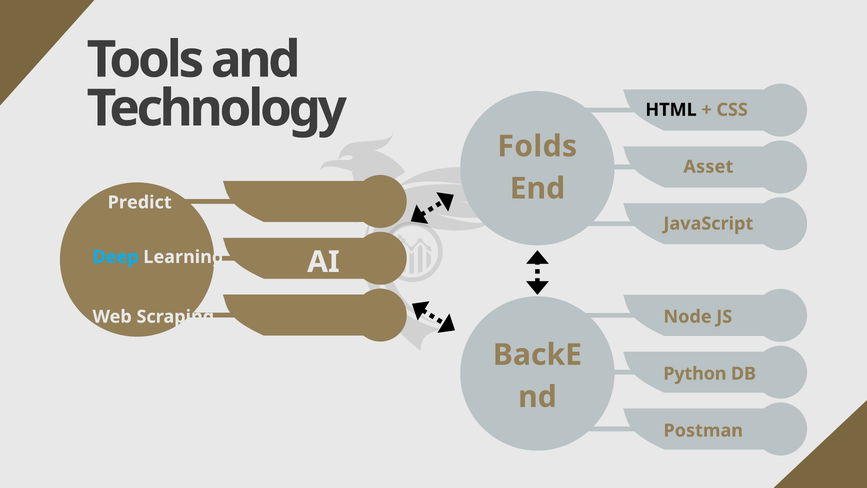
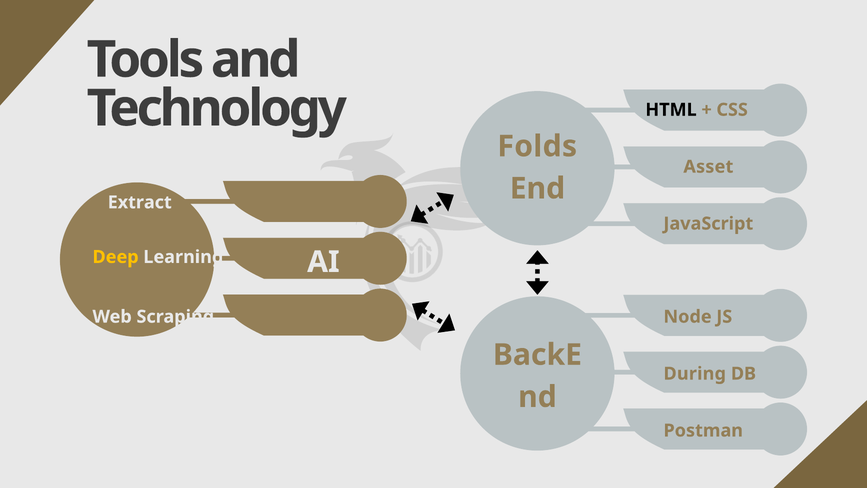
Predict: Predict -> Extract (140, 202)
Deep colour: light blue -> yellow (116, 257)
Python: Python -> During (695, 373)
